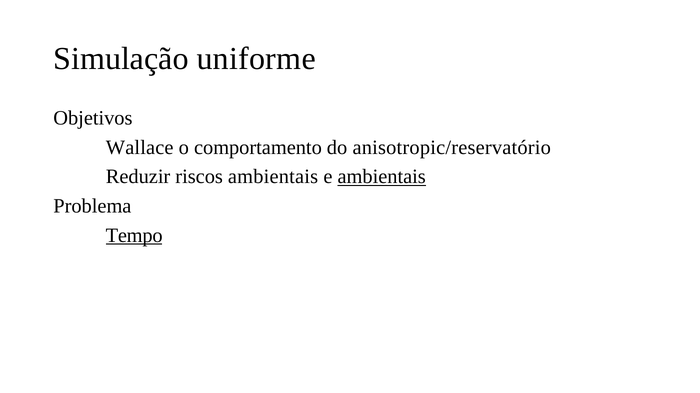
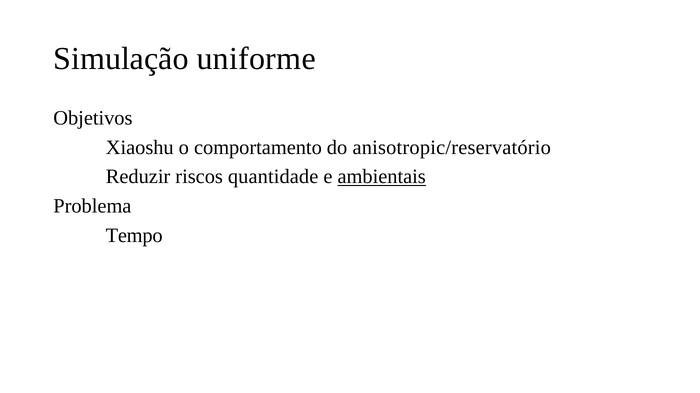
Wallace: Wallace -> Xiaoshu (140, 148)
riscos ambientais: ambientais -> quantidade (273, 177)
Tempo underline: present -> none (134, 236)
